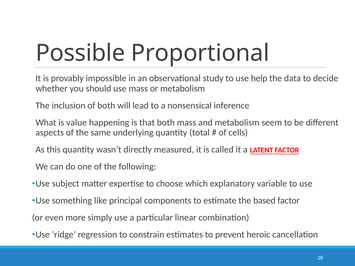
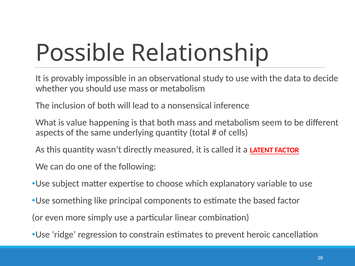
Proportional: Proportional -> Relationship (200, 53)
help: help -> with (259, 78)
